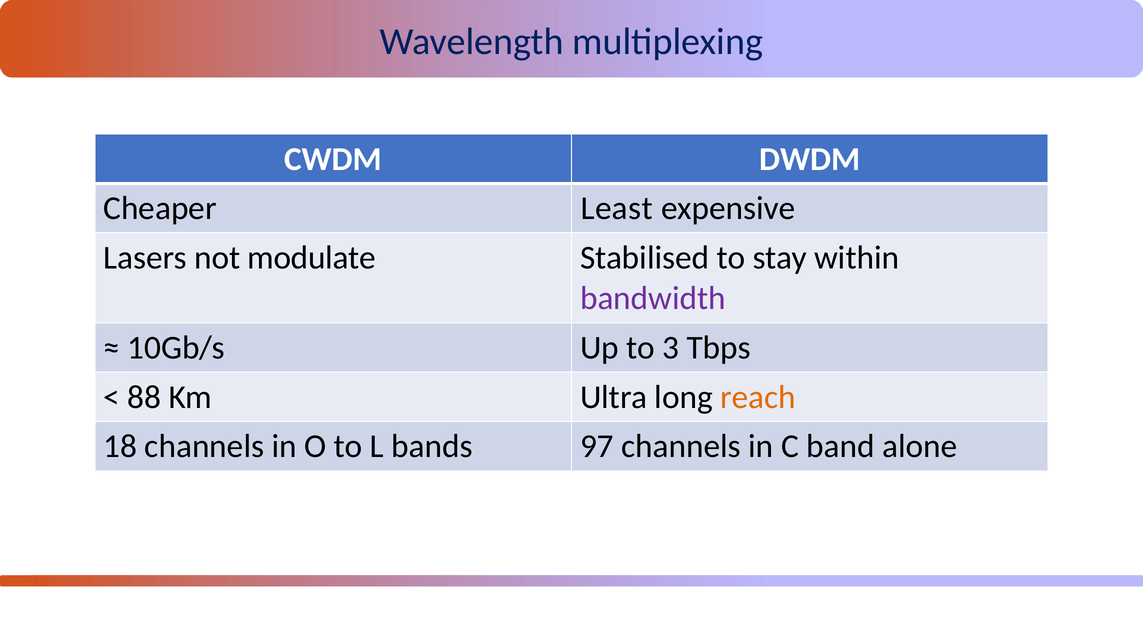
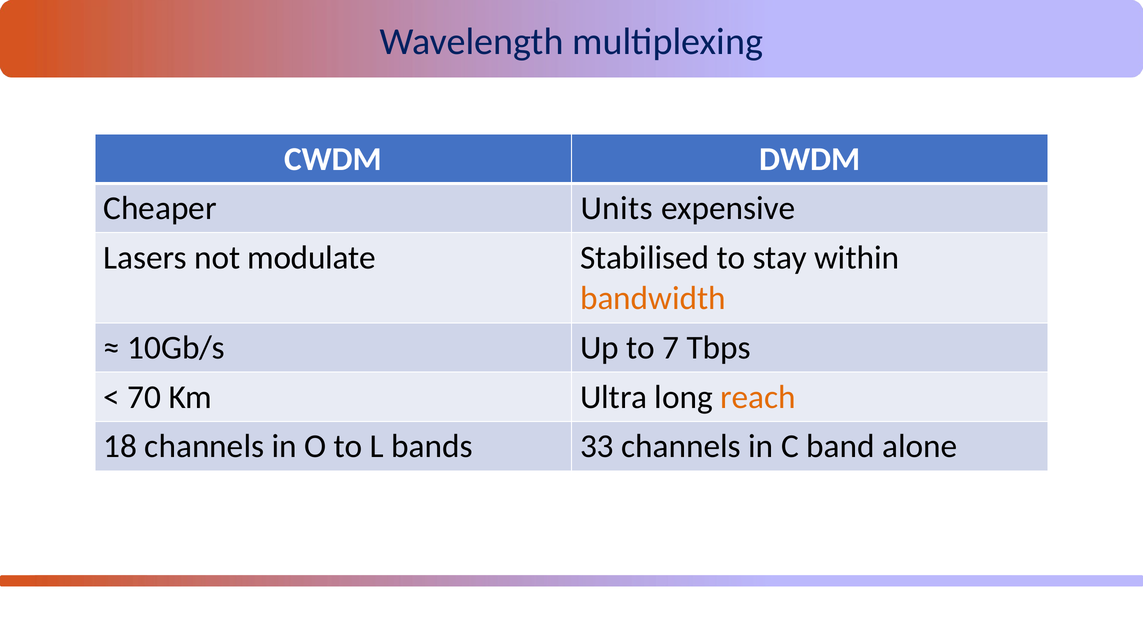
Least: Least -> Units (617, 208)
bandwidth colour: purple -> orange (653, 298)
3: 3 -> 7 (671, 348)
88: 88 -> 70 (144, 397)
97: 97 -> 33 (597, 446)
